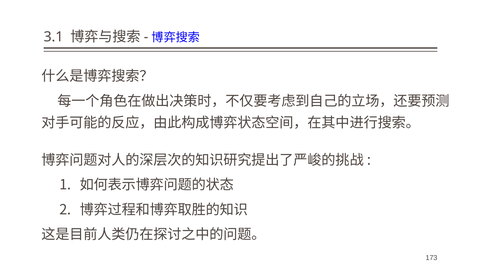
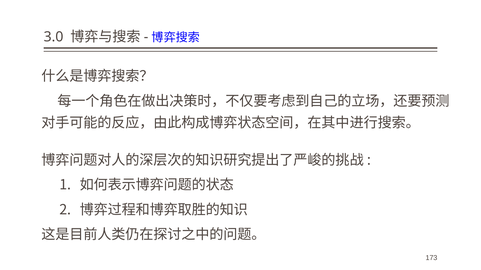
3.1: 3.1 -> 3.0 (53, 37)
